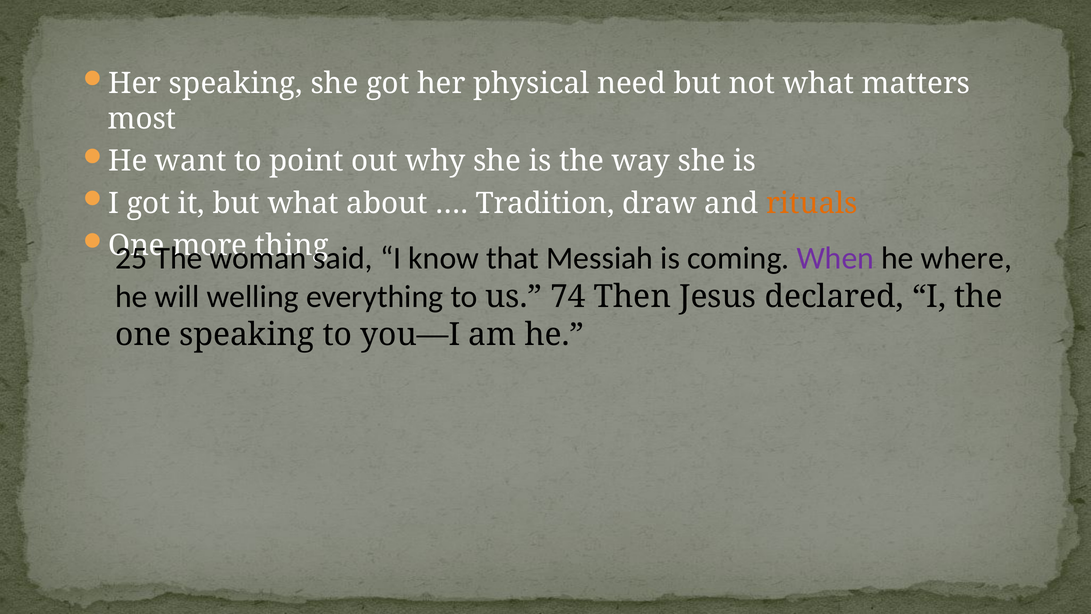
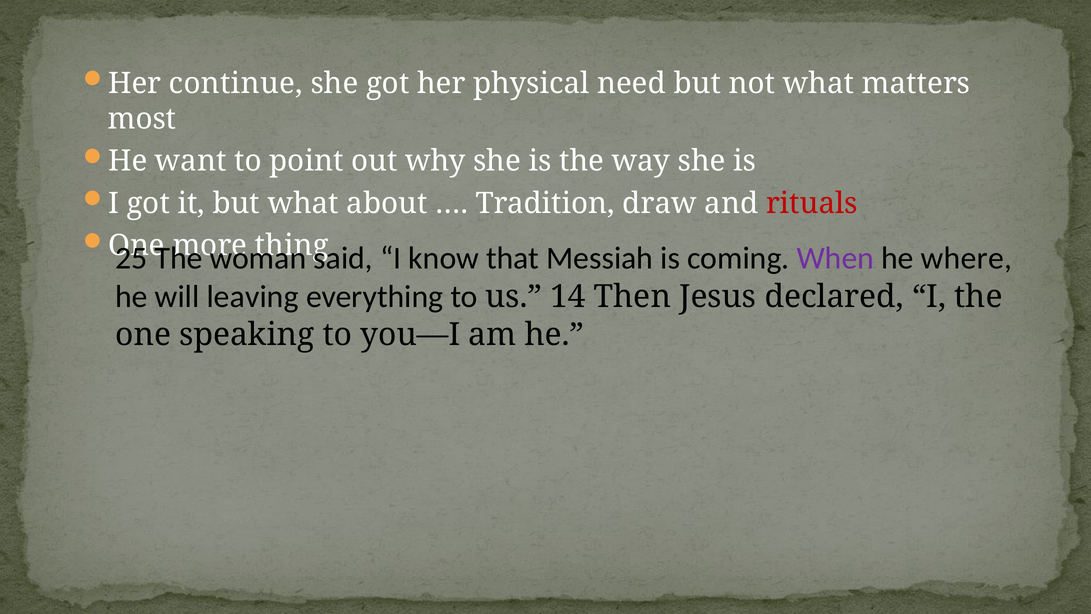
Her speaking: speaking -> continue (236, 83)
rituals colour: orange -> red (812, 203)
welling: welling -> leaving (253, 296)
74: 74 -> 14 (568, 296)
